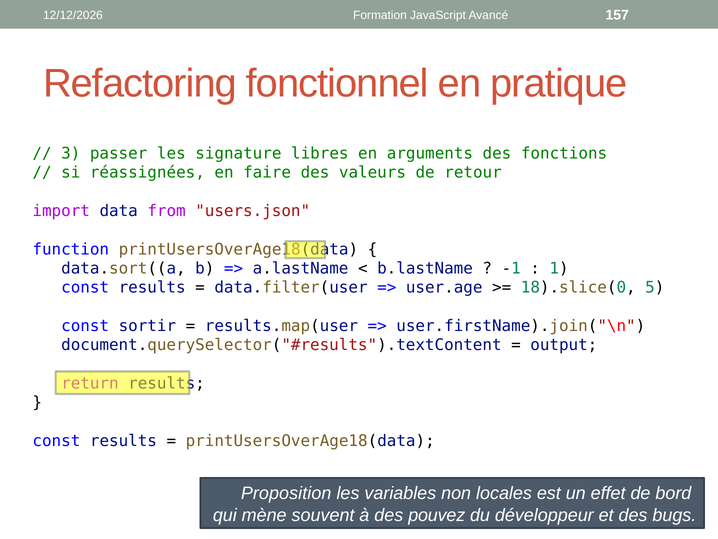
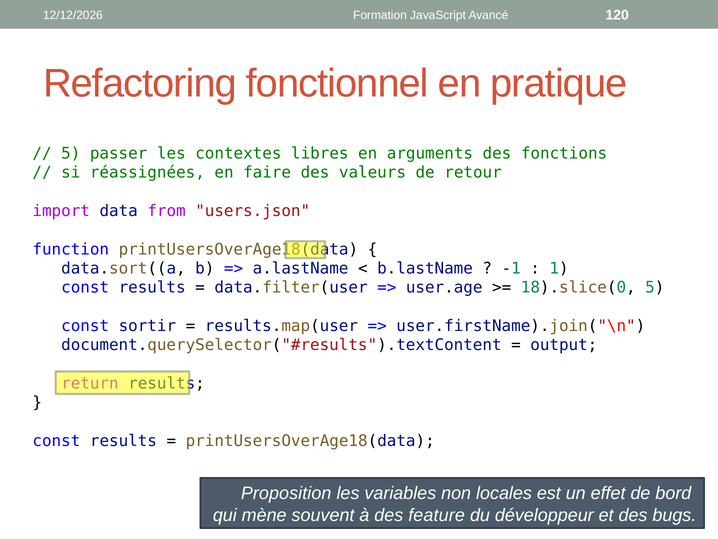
157: 157 -> 120 (617, 15)
3: 3 -> 5 (71, 153)
signature: signature -> contextes (238, 153)
pouvez: pouvez -> feature (437, 515)
